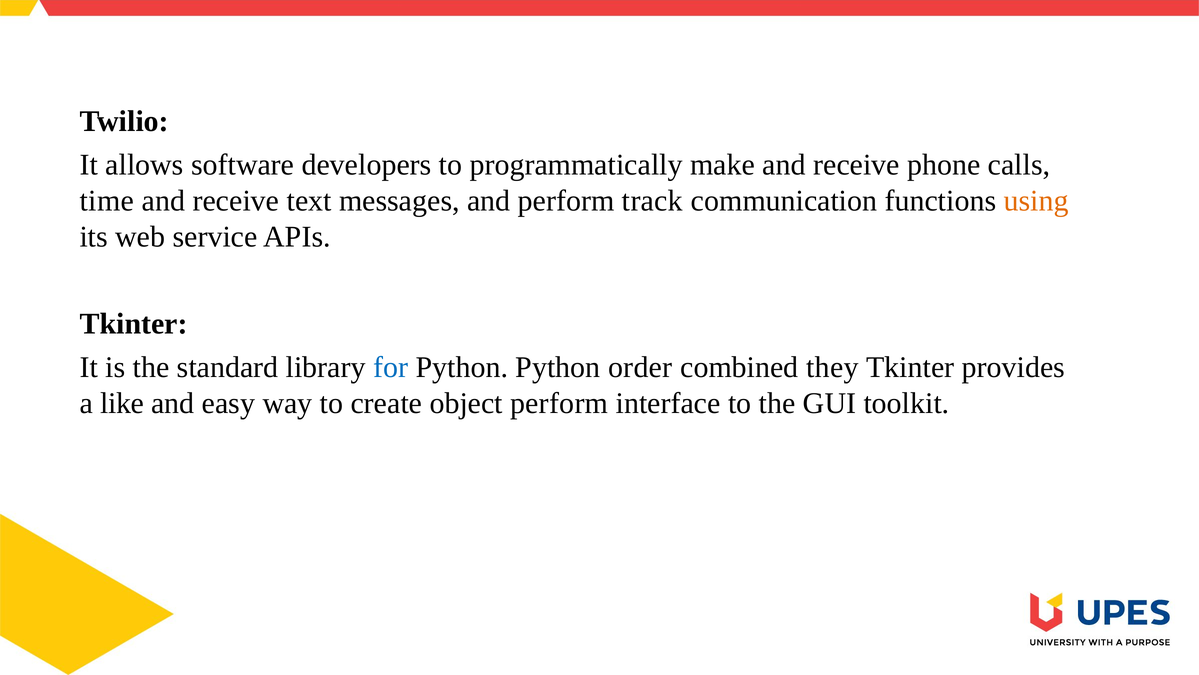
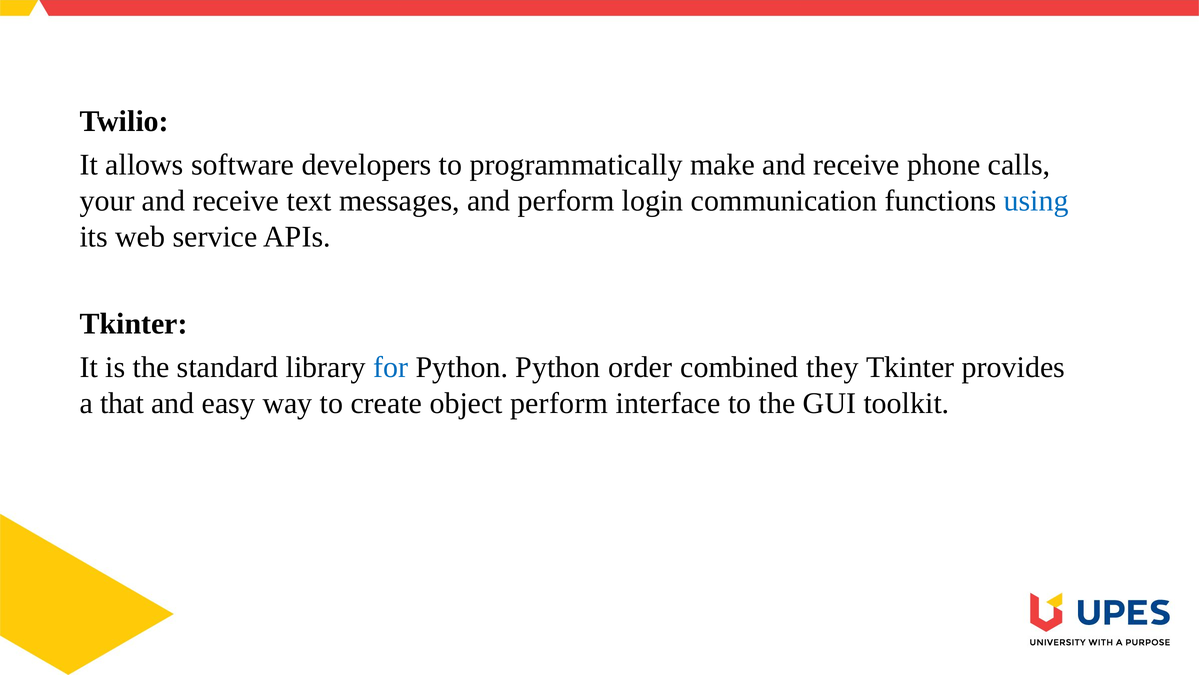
time: time -> your (107, 201)
track: track -> login (653, 201)
using colour: orange -> blue (1036, 201)
like: like -> that (122, 403)
